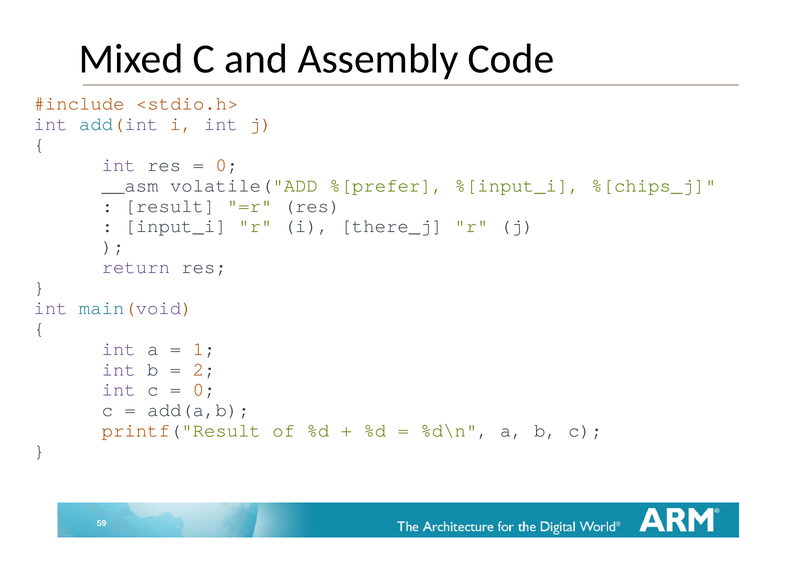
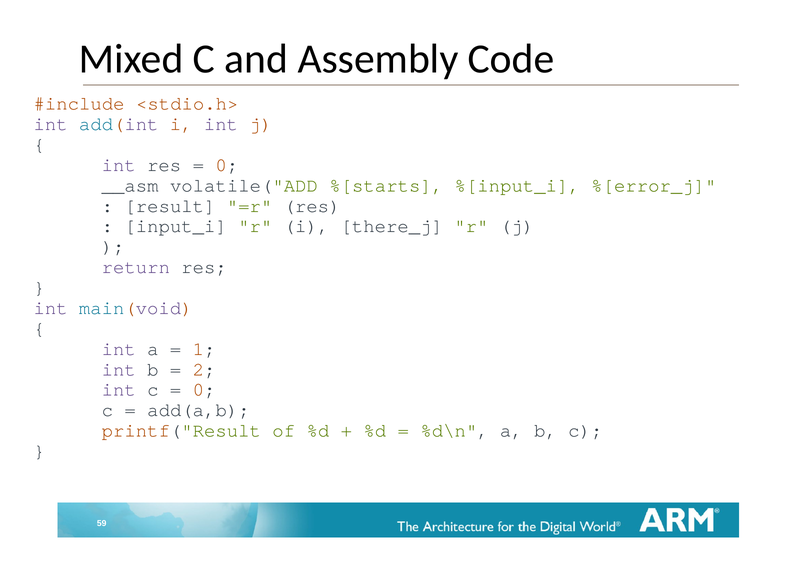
%[prefer: %[prefer -> %[starts (386, 185)
%[chips_j: %[chips_j -> %[error_j (654, 185)
